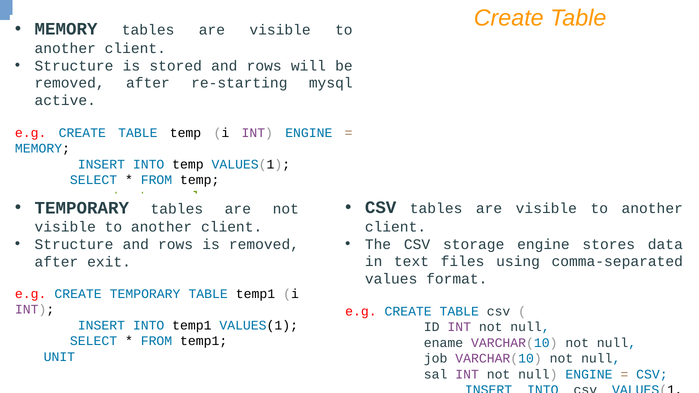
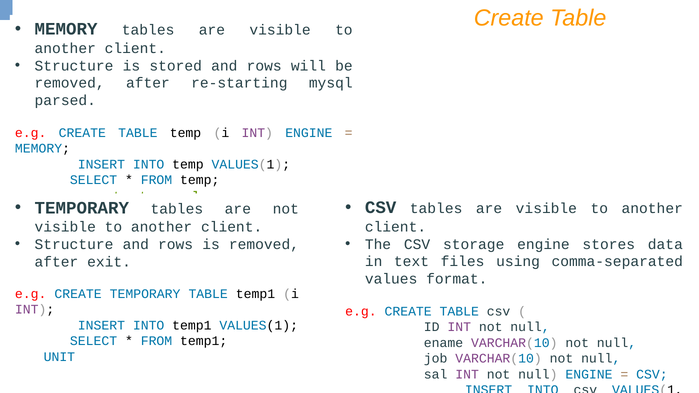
active: active -> parsed (65, 101)
